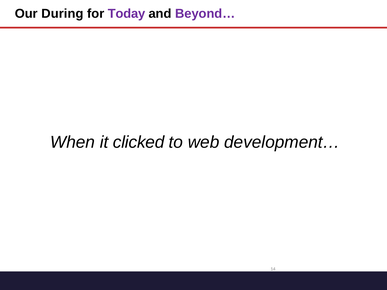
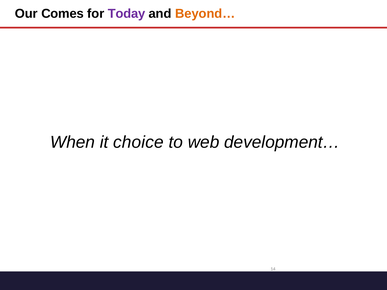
During: During -> Comes (63, 14)
Beyond… colour: purple -> orange (205, 14)
clicked: clicked -> choice (138, 142)
